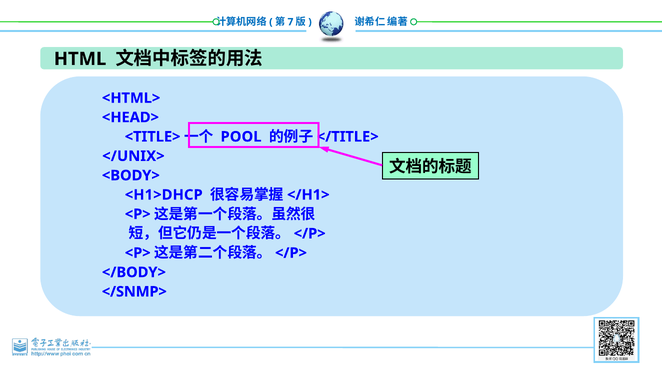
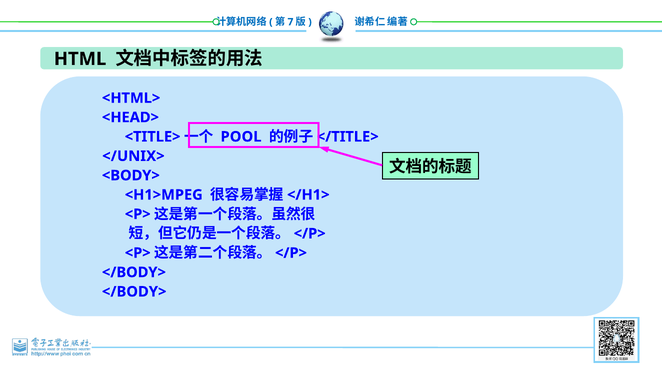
<H1>DHCP: <H1>DHCP -> <H1>MPEG (164, 195)
</SNMP>: </SNMP> -> </BODY> (134, 292)
